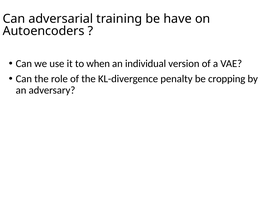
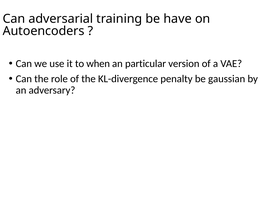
individual: individual -> particular (146, 64)
cropping: cropping -> gaussian (227, 79)
